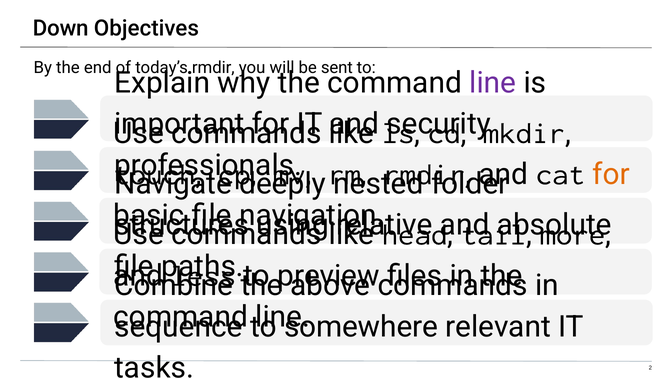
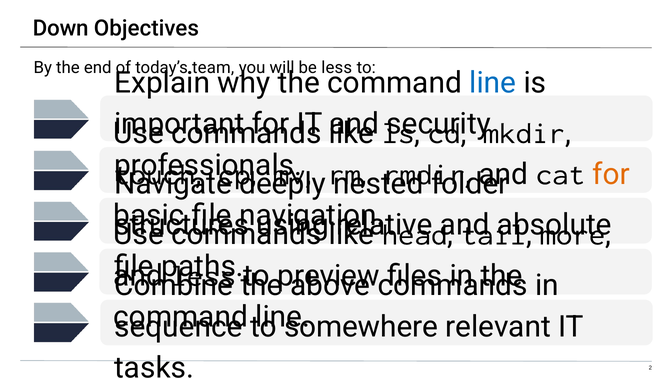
rmdir: rmdir -> team (213, 68)
sent: sent -> less (337, 68)
line colour: purple -> blue (493, 83)
